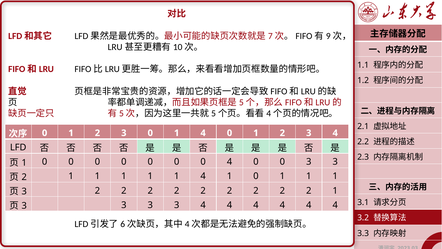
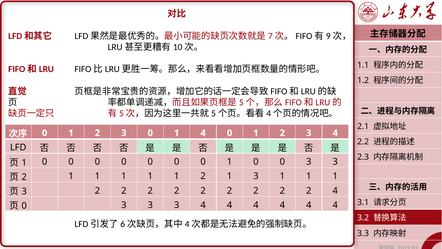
0 0 4: 4 -> 1 (230, 162)
1 1 4: 4 -> 2 (203, 176)
0: 0 -> 3 (256, 176)
2 2 1: 1 -> 4 (335, 190)
3: 3 -> 0 (24, 206)
